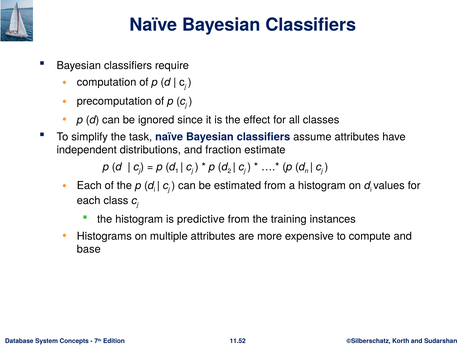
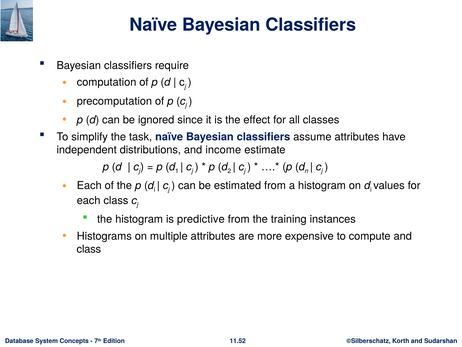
fraction: fraction -> income (223, 150)
base: base -> class (89, 249)
